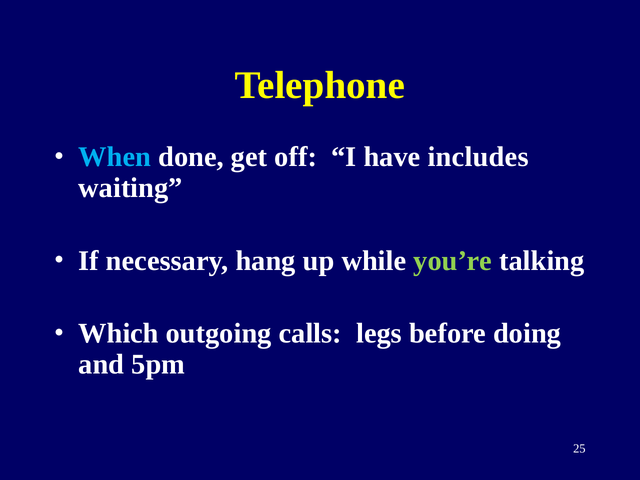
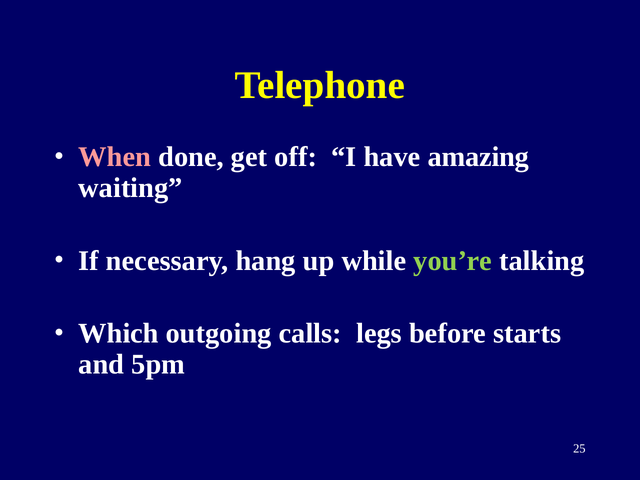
When colour: light blue -> pink (115, 157)
includes: includes -> amazing (478, 157)
doing: doing -> starts (527, 333)
